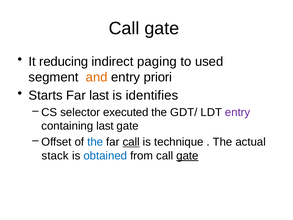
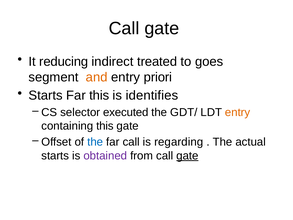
paging: paging -> treated (157, 61)
used: used -> goes (209, 61)
Far last: last -> this (99, 95)
entry colour: purple -> orange (238, 112)
containing last: last -> this (105, 126)
call underline: present -> none (131, 142)
technique: technique -> regarding (179, 142)
stack: stack -> starts (55, 155)
obtained colour: blue -> purple (105, 155)
